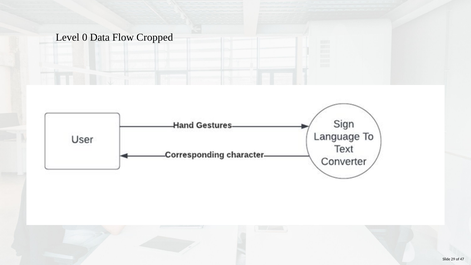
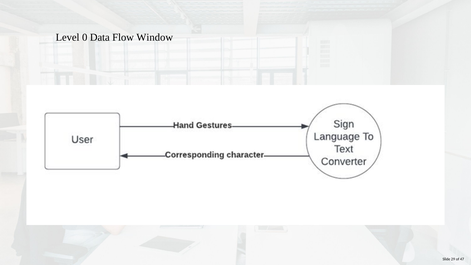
Cropped: Cropped -> Window (155, 37)
